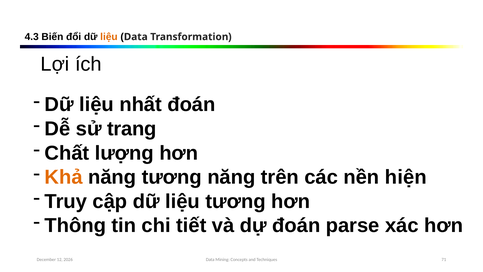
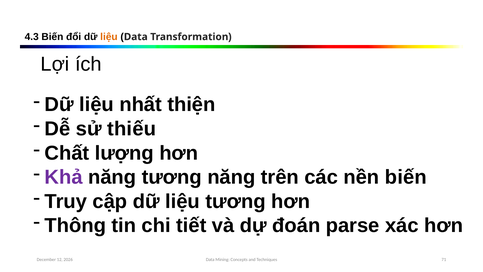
nhất đoán: đoán -> thiện (191, 105)
trang: trang -> thiếu (132, 129)
Khả colour: orange -> purple (64, 177)
nền hiện: hiện -> biến (406, 177)
